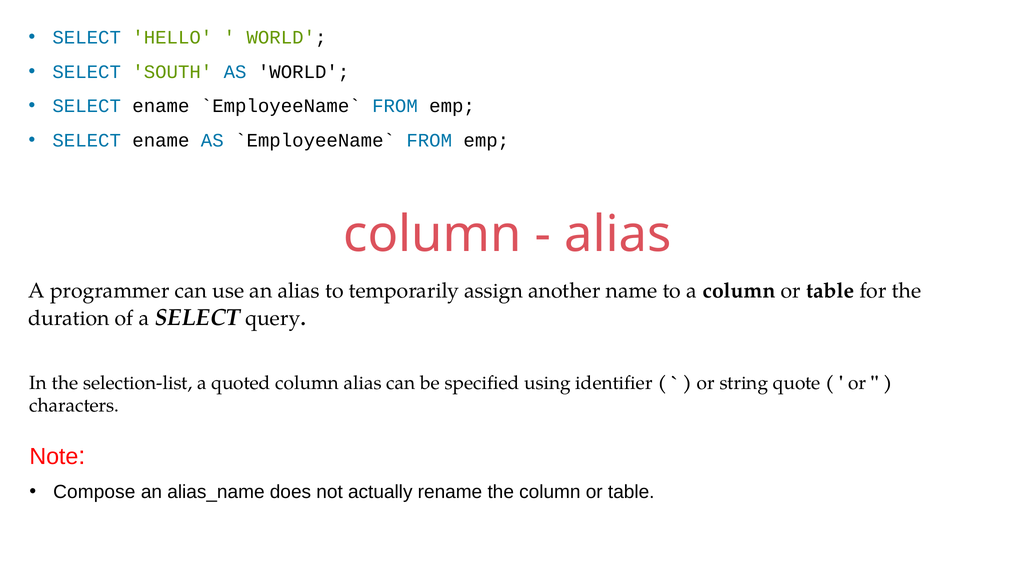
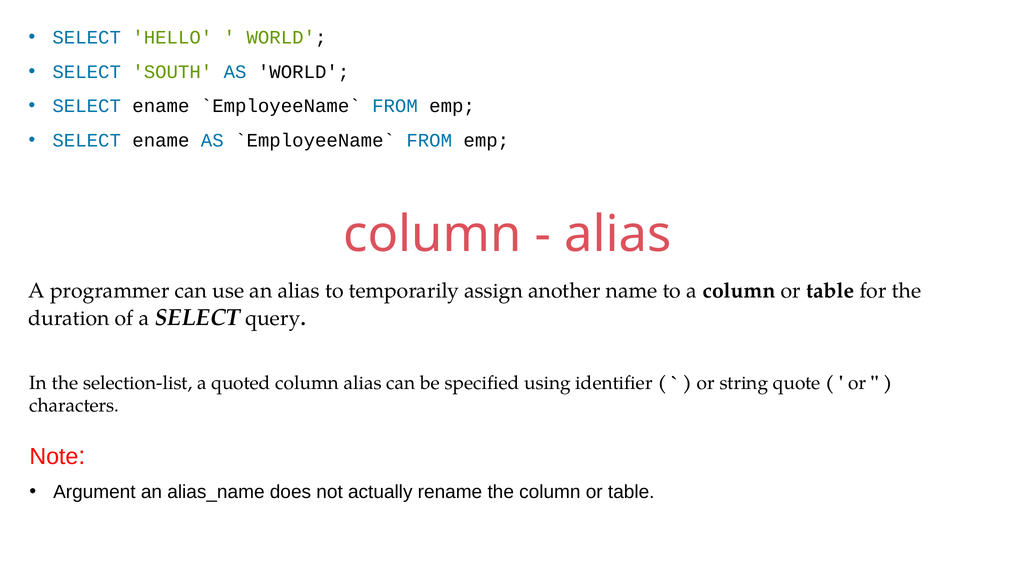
Compose: Compose -> Argument (94, 492)
